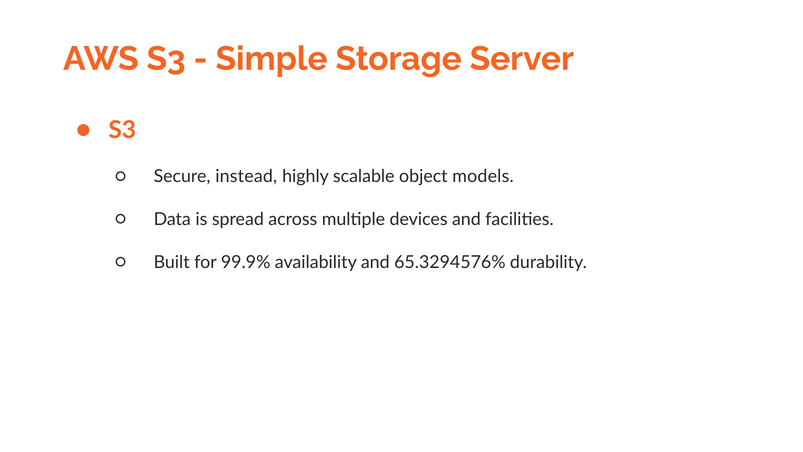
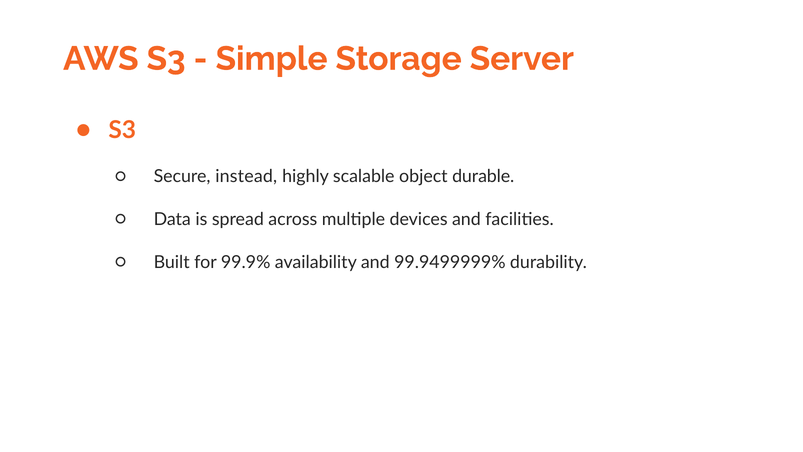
models: models -> durable (483, 176)
65.3294576%: 65.3294576% -> 99.9499999% (450, 262)
